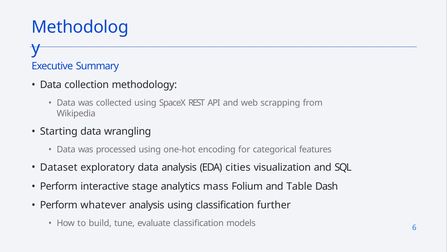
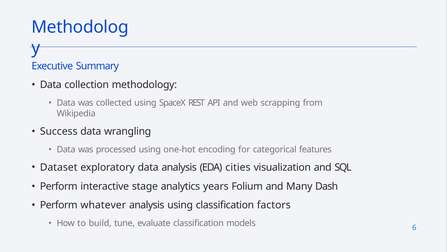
Starting: Starting -> Success (59, 131)
mass: mass -> years (216, 186)
Table: Table -> Many (299, 186)
further: further -> factors (274, 205)
